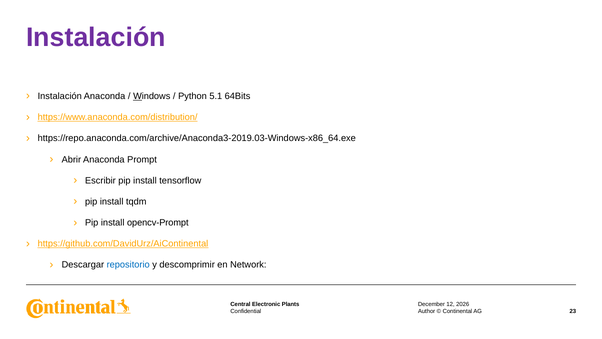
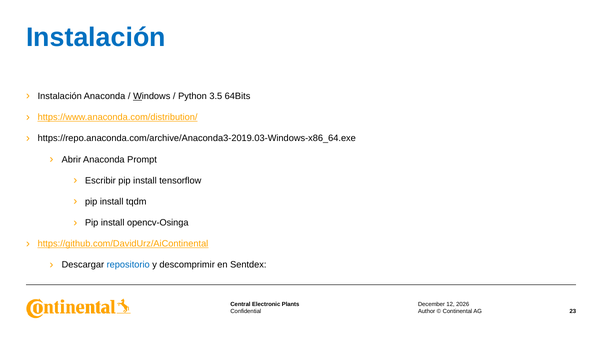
Instalación colour: purple -> blue (96, 37)
5.1: 5.1 -> 3.5 (216, 96)
opencv-Prompt: opencv-Prompt -> opencv-Osinga (158, 223)
Network: Network -> Sentdex (248, 265)
